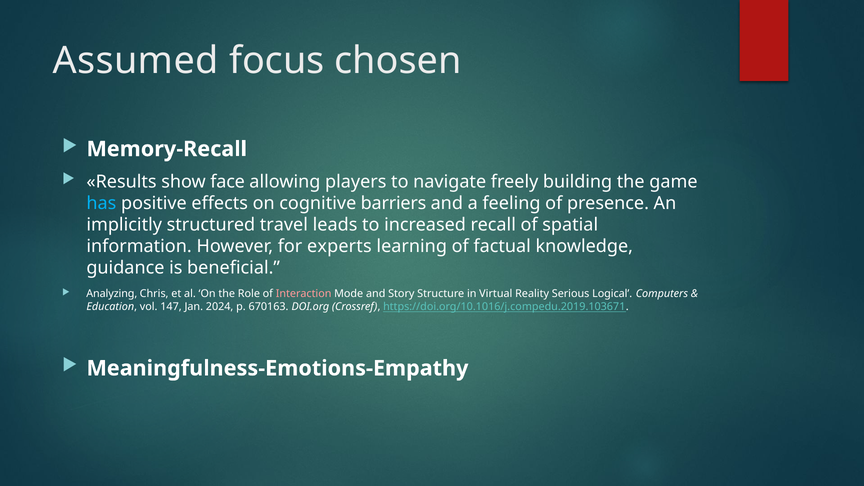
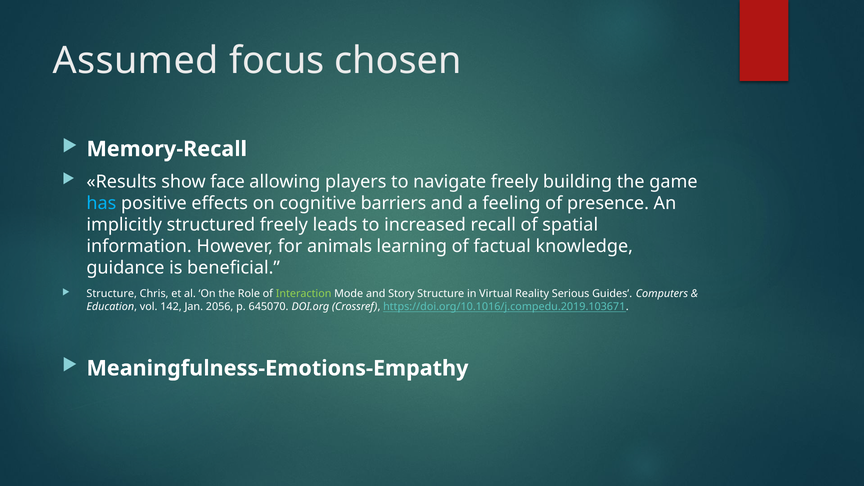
structured travel: travel -> freely (284, 225)
experts: experts -> animals (340, 246)
Analyzing: Analyzing -> Structure (112, 294)
Interaction colour: pink -> light green (304, 294)
Logical: Logical -> Guides (612, 294)
147: 147 -> 142 (171, 307)
2024: 2024 -> 2056 (220, 307)
670163: 670163 -> 645070 (269, 307)
